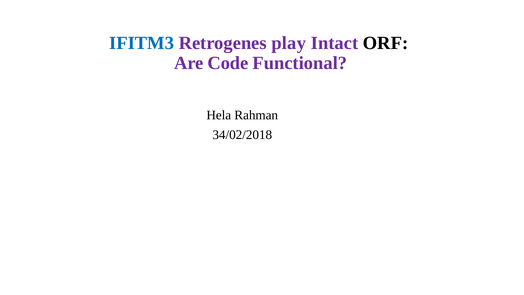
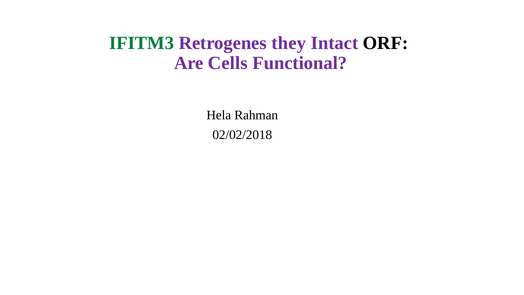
IFITM3 colour: blue -> green (142, 43)
play: play -> they (289, 43)
Code: Code -> Cells (228, 63)
34/02/2018: 34/02/2018 -> 02/02/2018 (242, 135)
